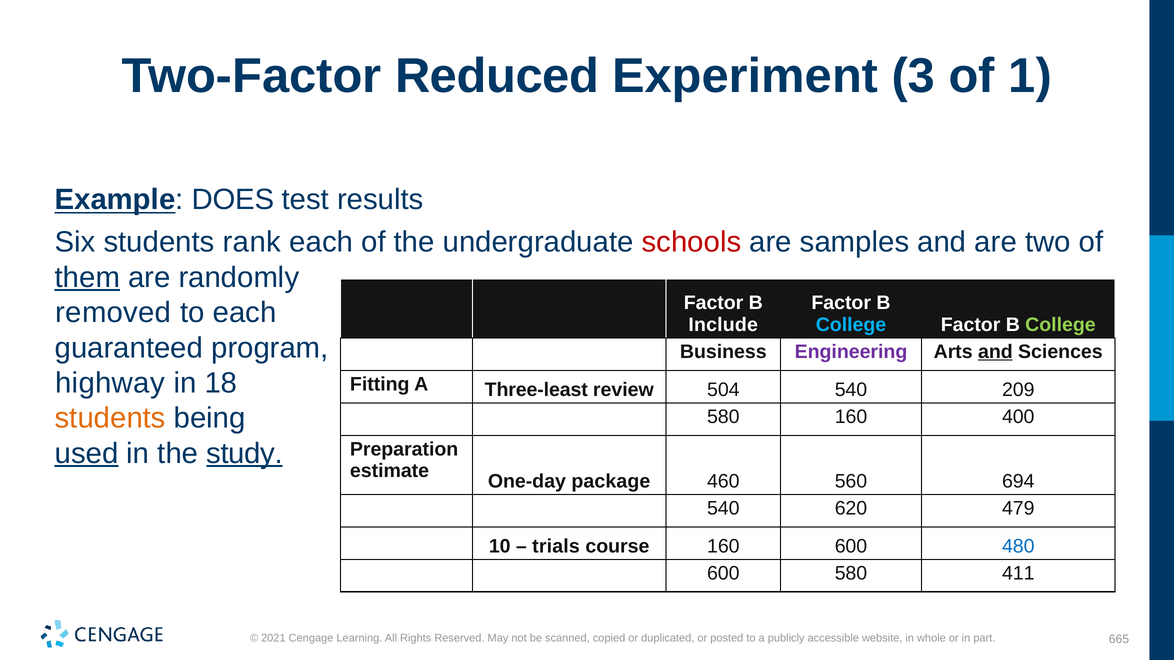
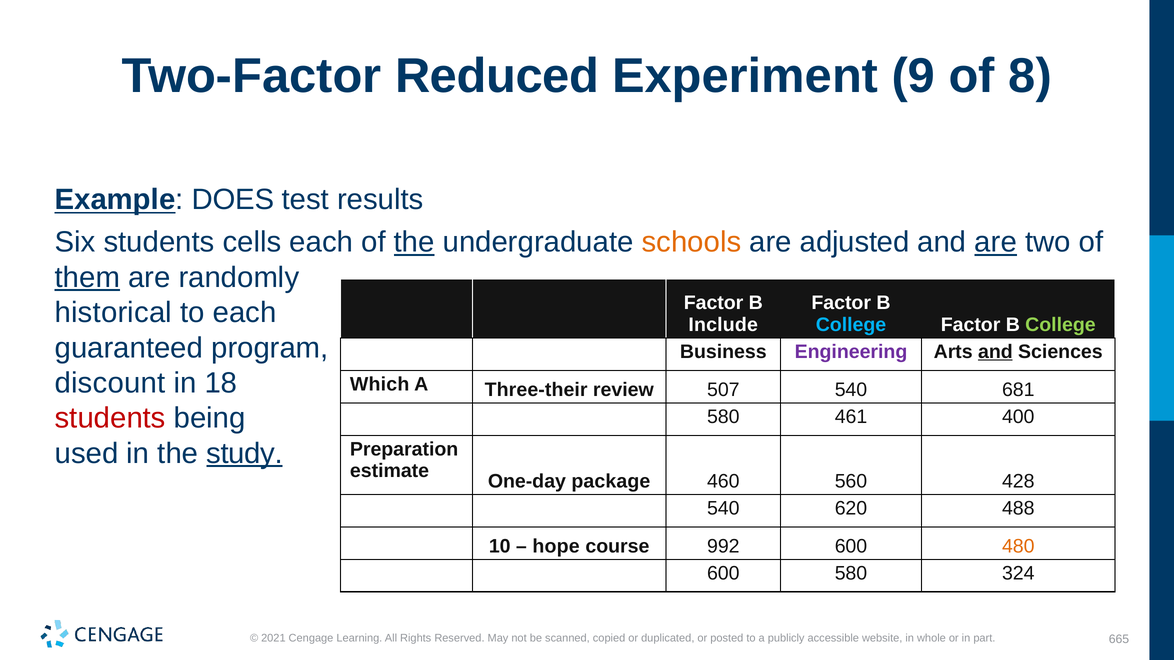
3: 3 -> 9 (913, 76)
1: 1 -> 8 (1030, 76)
rank: rank -> cells (252, 242)
the underline: none -> present (414, 242)
schools colour: red -> orange (691, 242)
samples: samples -> adjusted (855, 242)
are underline: none -> present (996, 242)
removed: removed -> historical (113, 313)
highway: highway -> discount (110, 383)
Fitting: Fitting -> Which (380, 384)
Three-least: Three-least -> Three-their (536, 390)
504: 504 -> 507 (723, 390)
209: 209 -> 681 (1018, 390)
students colour: orange -> red (110, 419)
580 160: 160 -> 461 (851, 417)
used underline: present -> none (87, 454)
694: 694 -> 428 (1018, 481)
479: 479 -> 488 (1018, 508)
trials: trials -> hope (556, 546)
course 160: 160 -> 992 (723, 546)
480 colour: blue -> orange (1018, 546)
411: 411 -> 324 (1018, 573)
